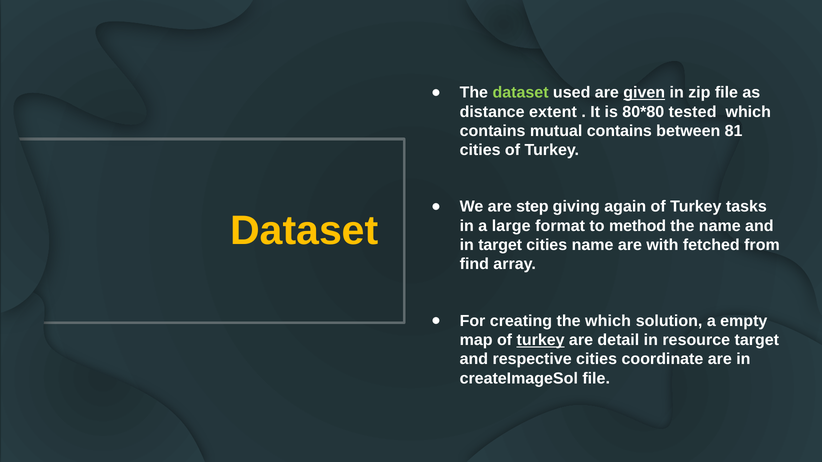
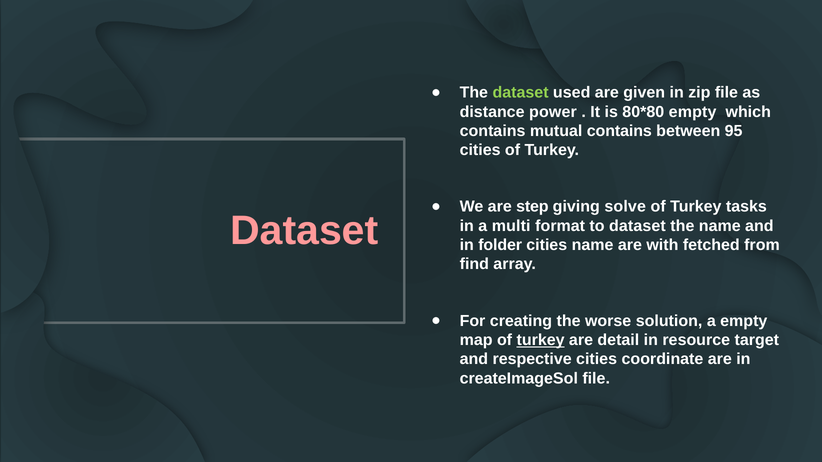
given underline: present -> none (644, 93)
extent: extent -> power (553, 112)
tested: tested -> empty (693, 112)
81: 81 -> 95 (734, 131)
again: again -> solve (625, 207)
Dataset colour: yellow -> pink (304, 231)
large: large -> multi (511, 226)
to method: method -> dataset (637, 226)
in target: target -> folder (500, 245)
the which: which -> worse (608, 321)
